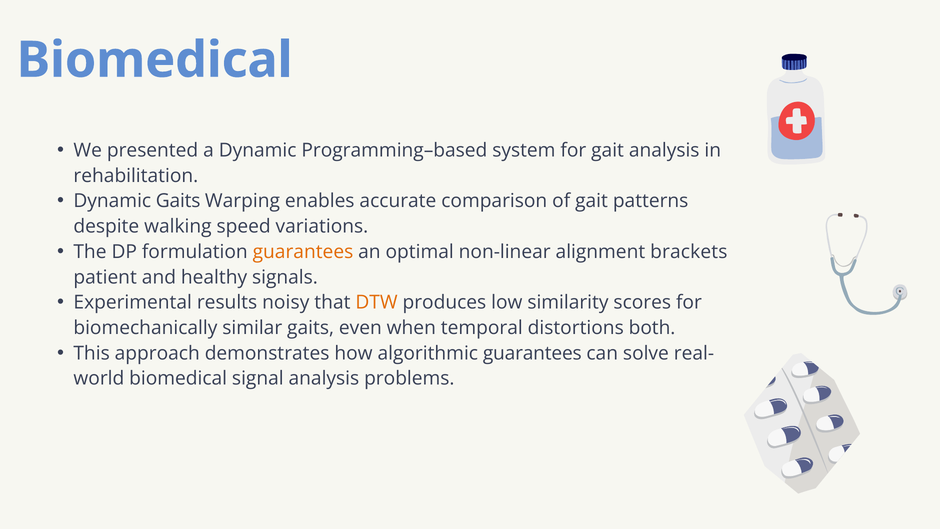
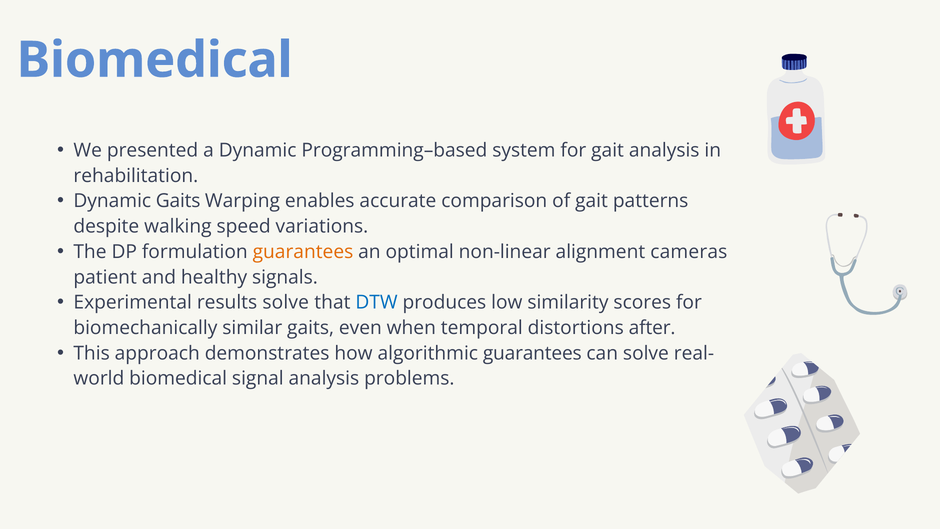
brackets: brackets -> cameras (689, 252)
results noisy: noisy -> solve (286, 302)
DTW colour: orange -> blue (377, 302)
both: both -> after (652, 328)
